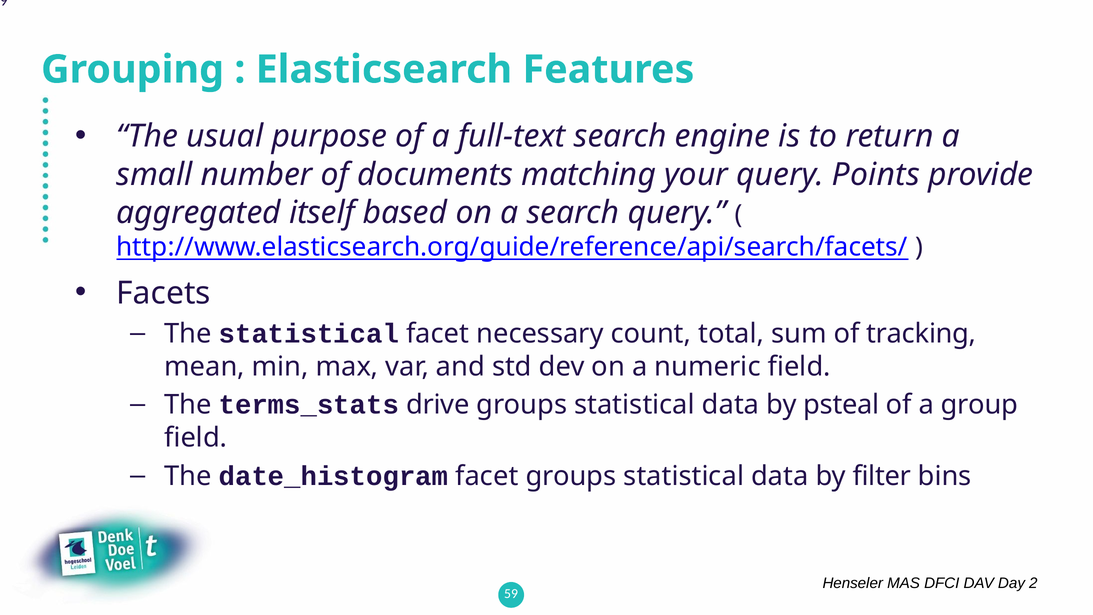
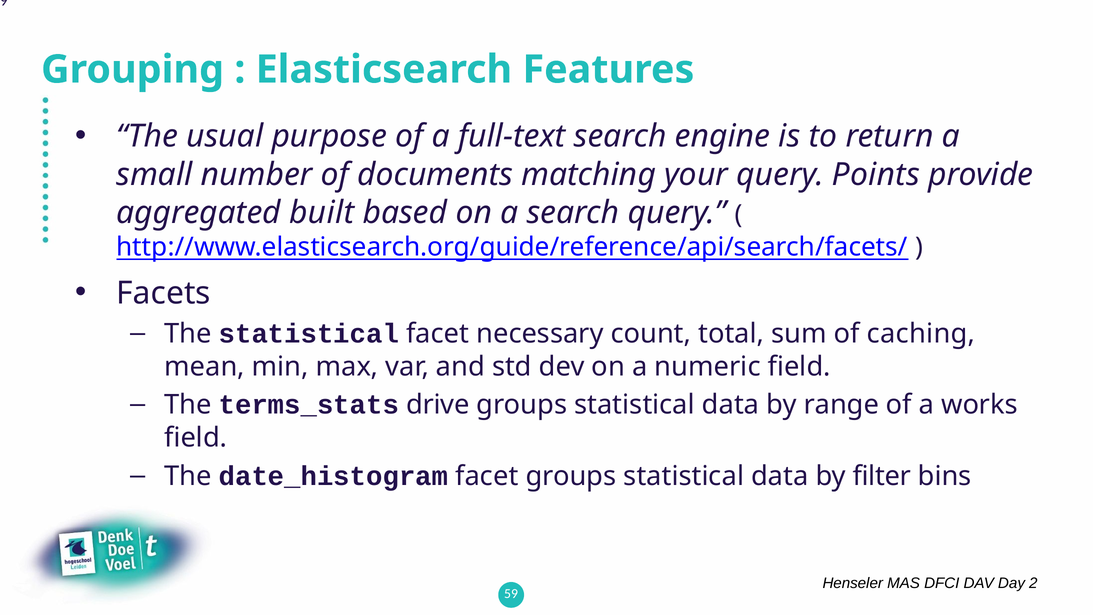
itself: itself -> built (322, 213)
tracking: tracking -> caching (921, 334)
psteal: psteal -> range (841, 405)
group: group -> works (979, 405)
